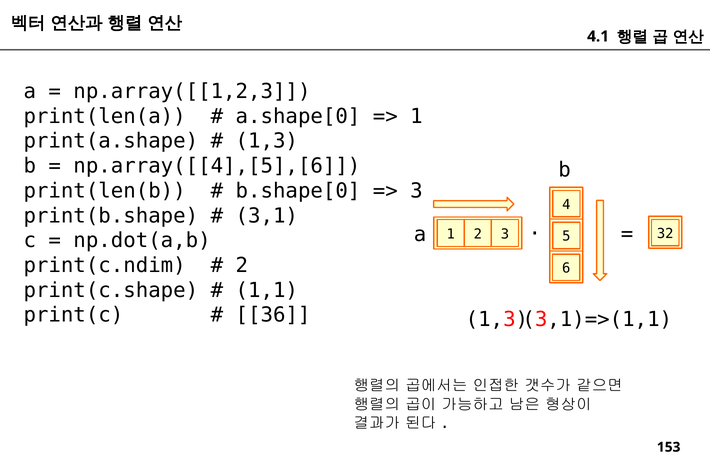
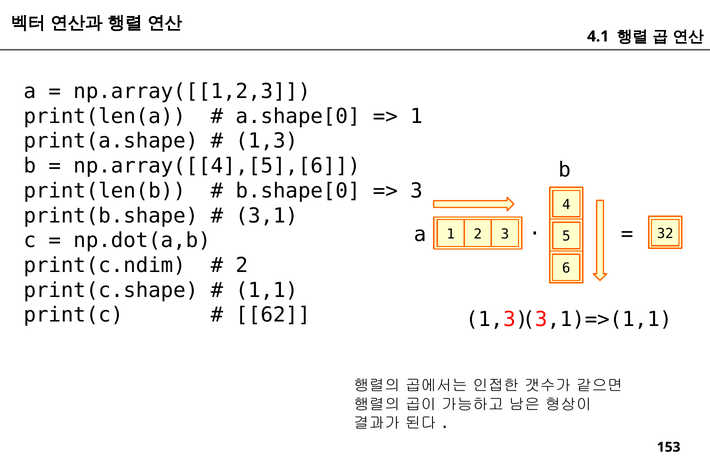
36: 36 -> 62 (273, 315)
